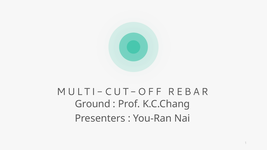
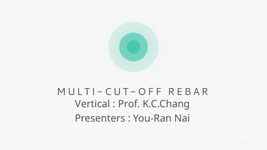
Ground: Ground -> Vertical (93, 104)
